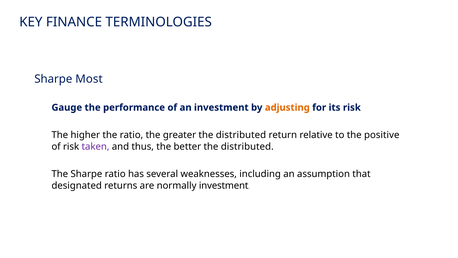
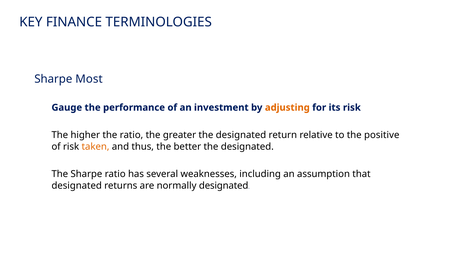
greater the distributed: distributed -> designated (241, 135)
taken colour: purple -> orange (96, 146)
better the distributed: distributed -> designated (247, 146)
normally investment: investment -> designated (224, 185)
